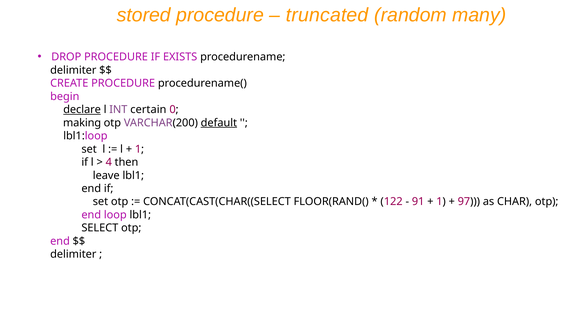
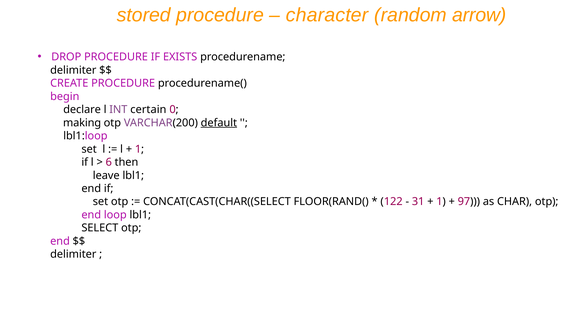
truncated: truncated -> character (327, 15)
many: many -> arrow (479, 15)
declare underline: present -> none (82, 109)
4: 4 -> 6 (109, 162)
91: 91 -> 31 (418, 201)
